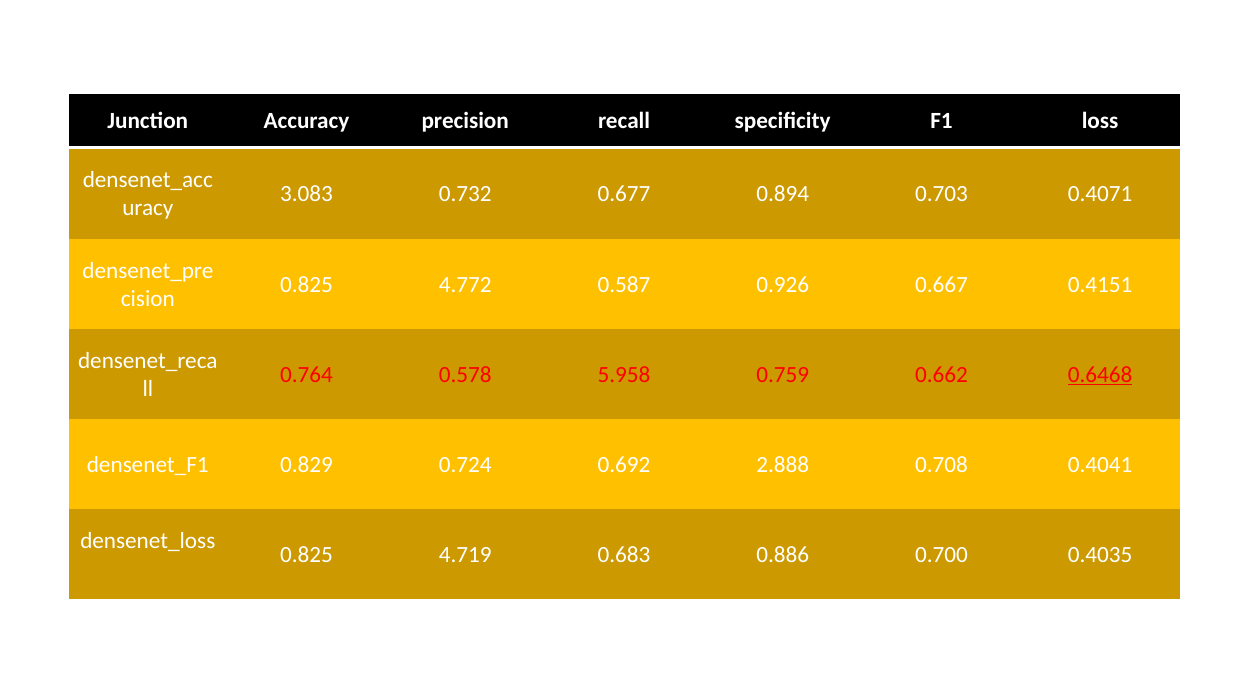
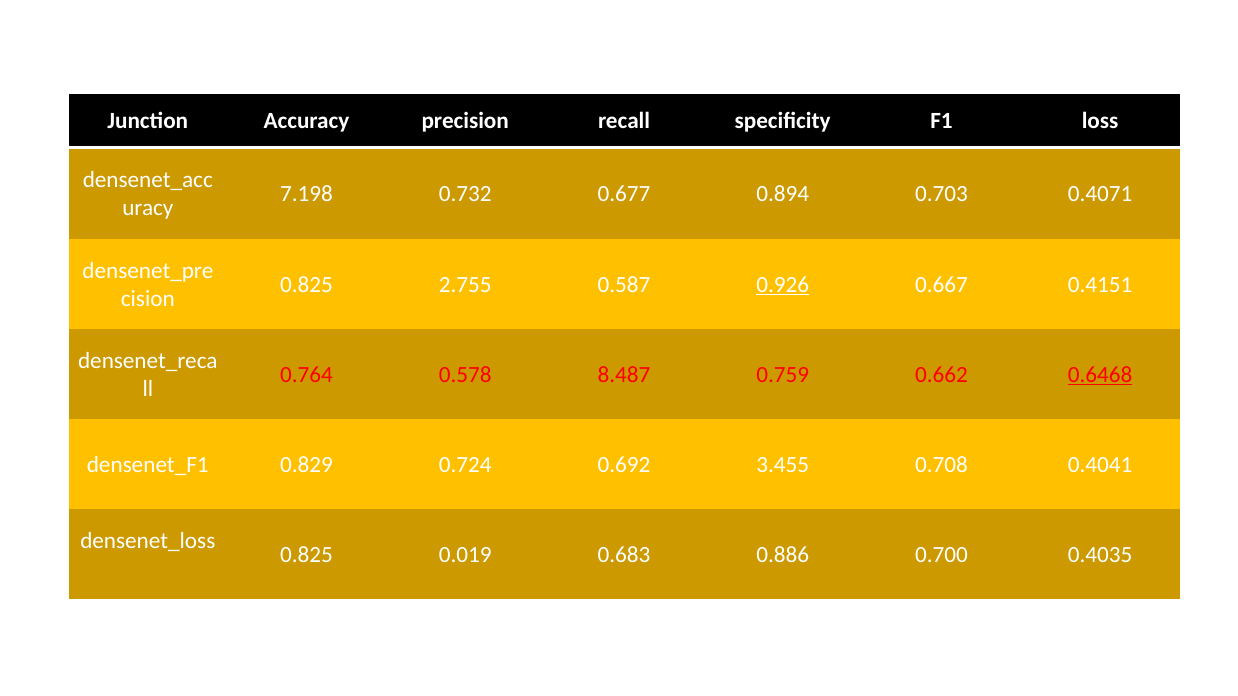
3.083: 3.083 -> 7.198 (307, 194)
4.772: 4.772 -> 2.755 (465, 285)
0.926 underline: none -> present (783, 285)
5.958: 5.958 -> 8.487 (624, 375)
2.888: 2.888 -> 3.455 (783, 465)
4.719: 4.719 -> 0.019 (465, 555)
